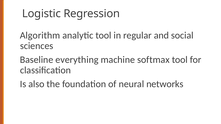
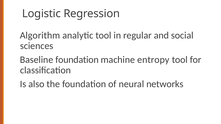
Baseline everything: everything -> foundation (77, 60)
softmax: softmax -> entropy (153, 60)
